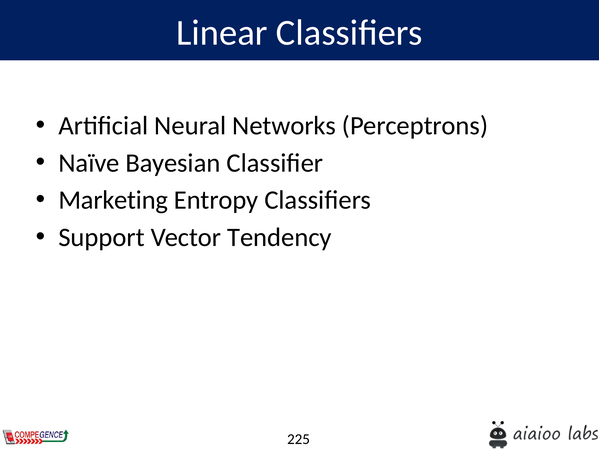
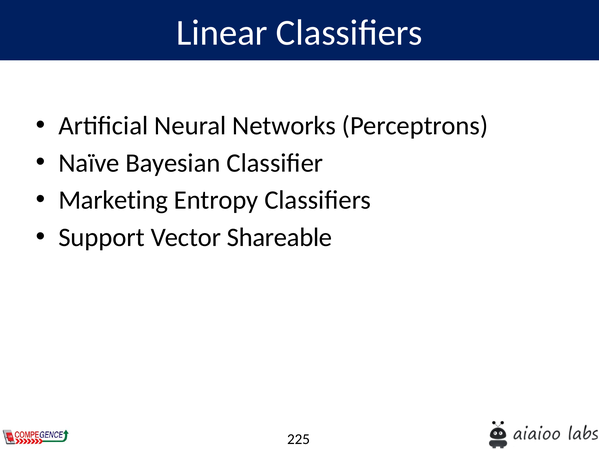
Tendency: Tendency -> Shareable (279, 238)
